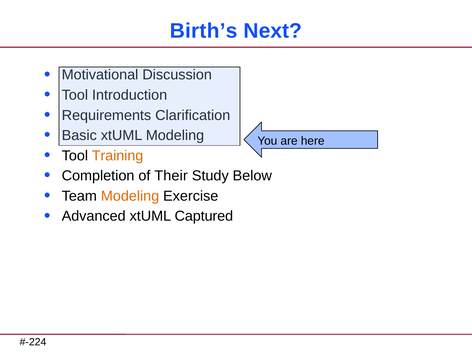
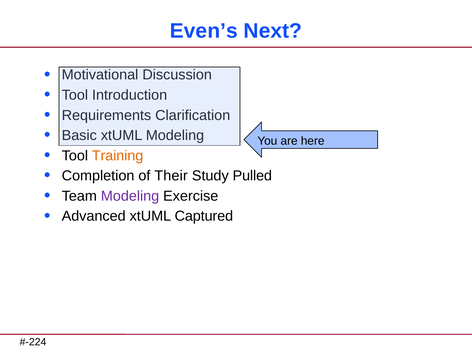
Birth’s: Birth’s -> Even’s (204, 31)
Below: Below -> Pulled (252, 176)
Modeling colour: orange -> purple (130, 196)
